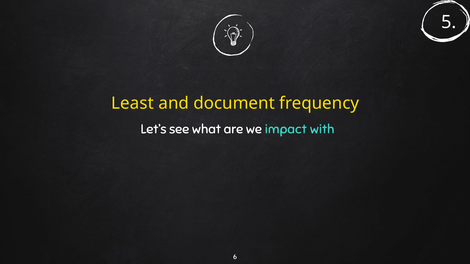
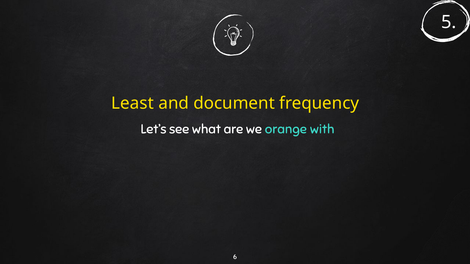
impact: impact -> orange (286, 129)
